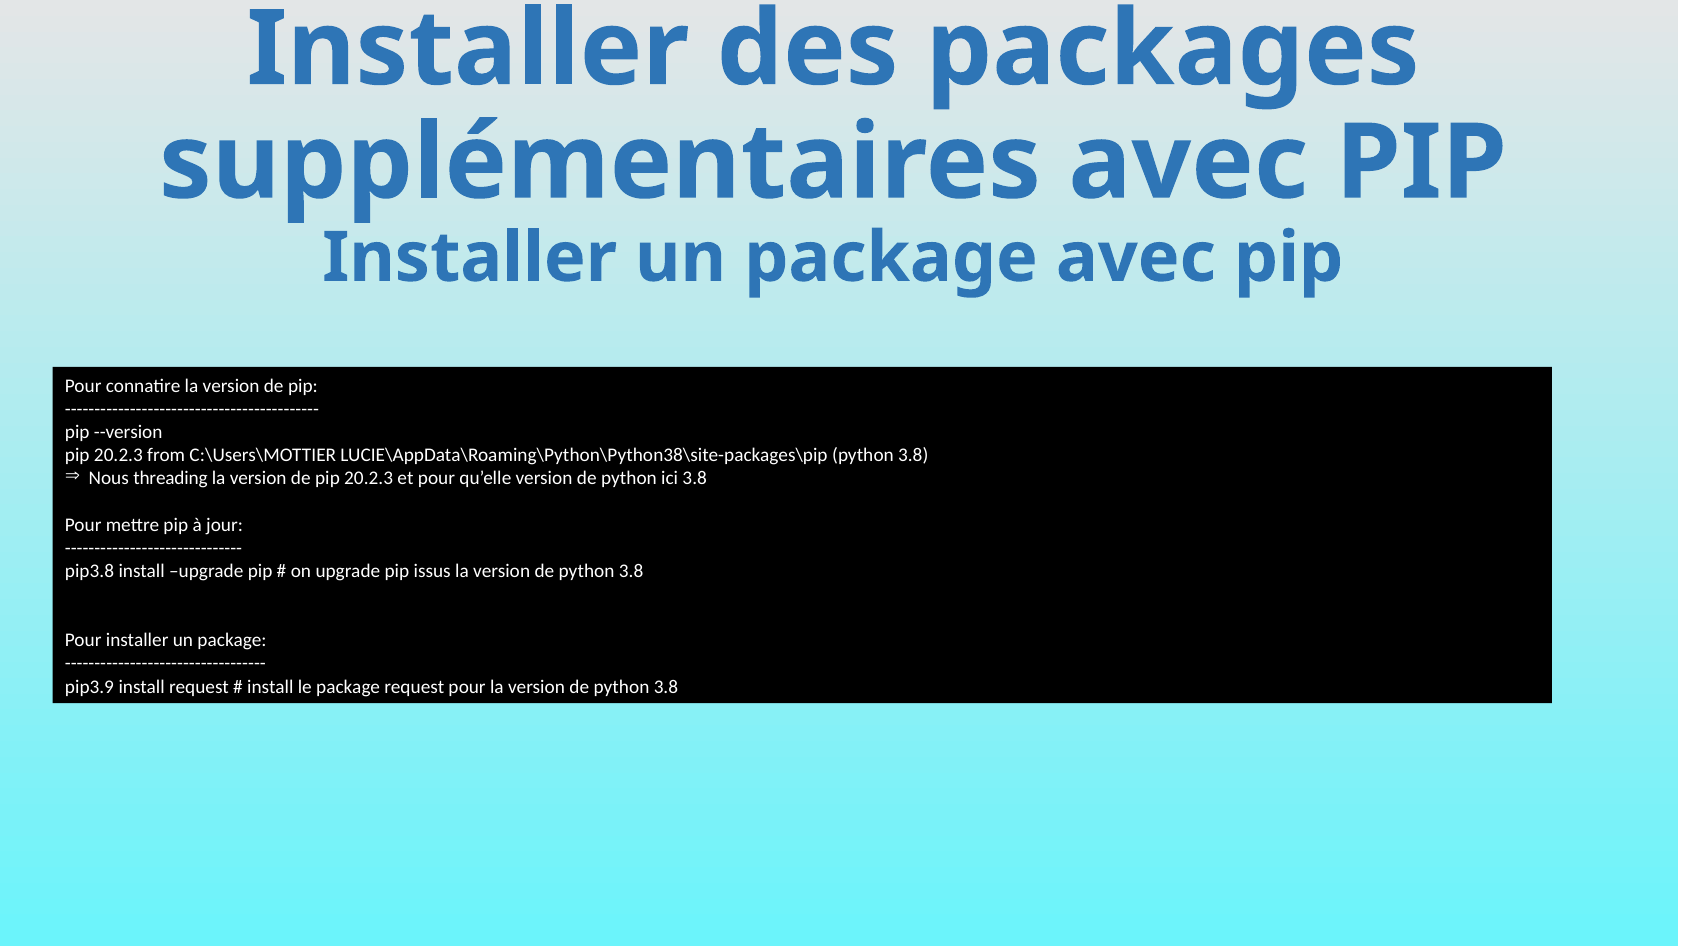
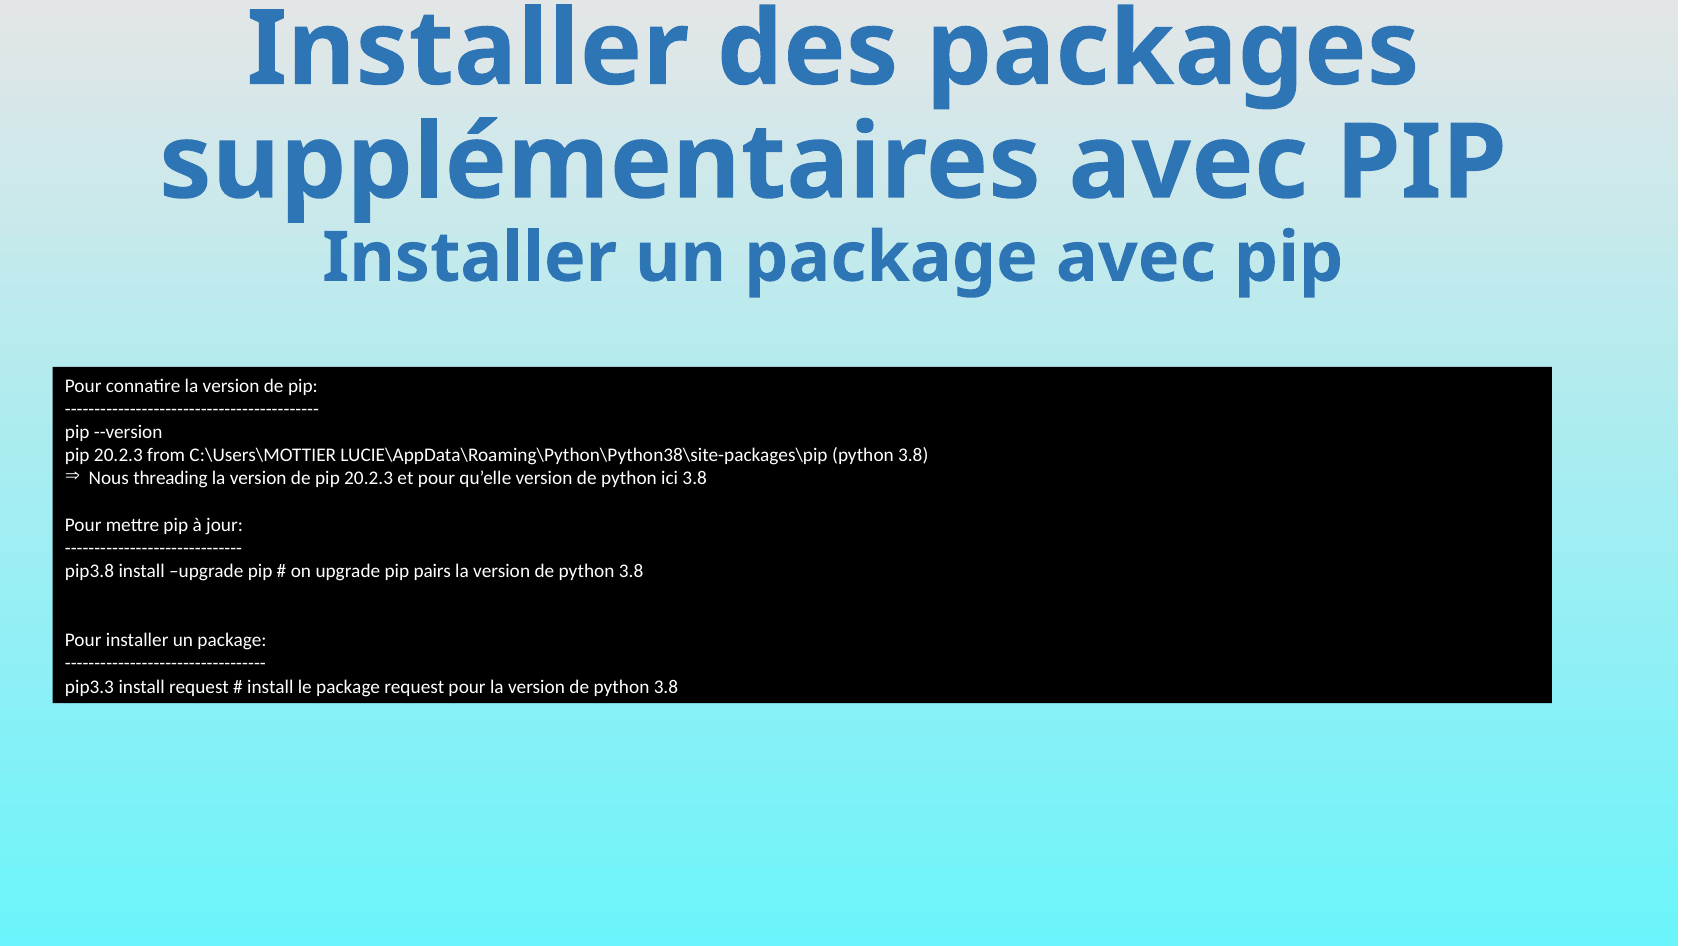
issus: issus -> pairs (432, 571)
pip3.9: pip3.9 -> pip3.3 (89, 687)
